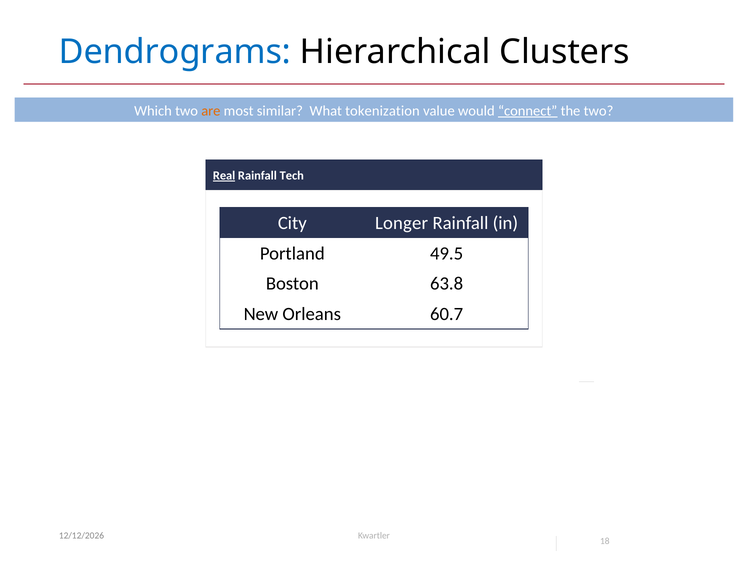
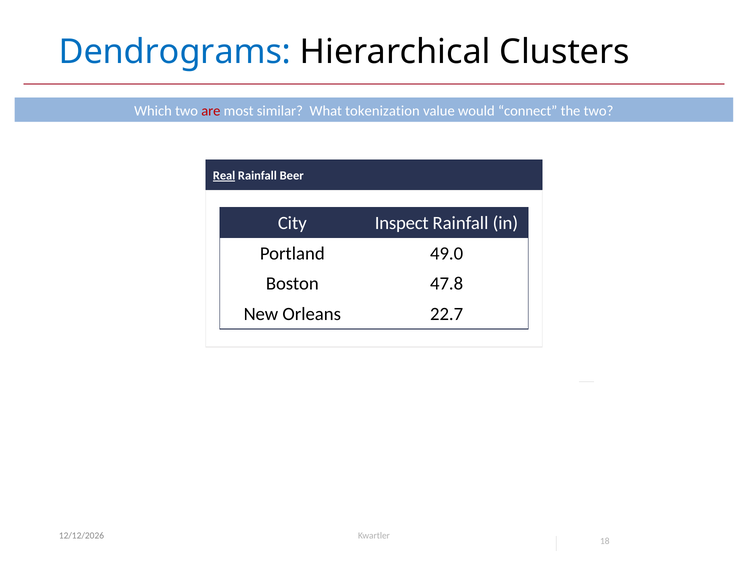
are colour: orange -> red (211, 111)
connect underline: present -> none (528, 111)
Tech: Tech -> Beer (292, 176)
Longer: Longer -> Inspect (402, 223)
49.5: 49.5 -> 49.0 (447, 253)
63.8: 63.8 -> 47.8 (447, 284)
60.7: 60.7 -> 22.7 (447, 314)
